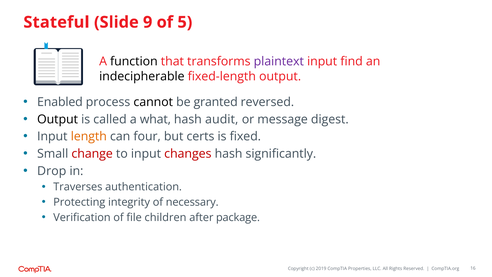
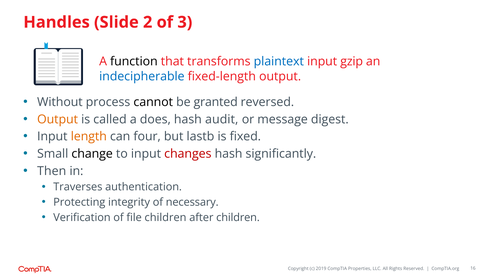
Stateful: Stateful -> Handles (57, 22)
9: 9 -> 2 (148, 22)
5: 5 -> 3 (185, 22)
plaintext colour: purple -> blue (279, 62)
find: find -> gzip (352, 62)
indecipherable colour: black -> blue (142, 76)
Enabled: Enabled -> Without (60, 102)
Output colour: black -> orange (58, 119)
what: what -> does (155, 119)
certs: certs -> lastb (200, 136)
change colour: red -> black (92, 154)
Drop: Drop -> Then (52, 171)
after package: package -> children (238, 217)
